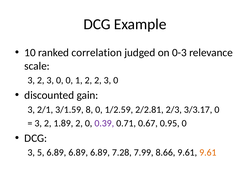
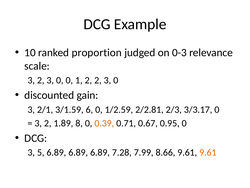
correlation: correlation -> proportion (97, 52)
8: 8 -> 6 (89, 109)
1.89 2: 2 -> 8 (79, 123)
0.39 colour: purple -> orange (104, 123)
